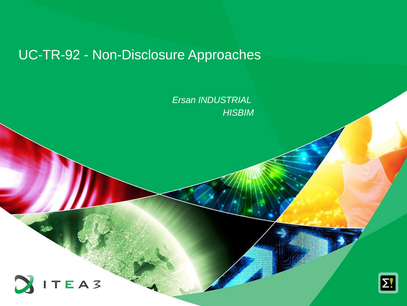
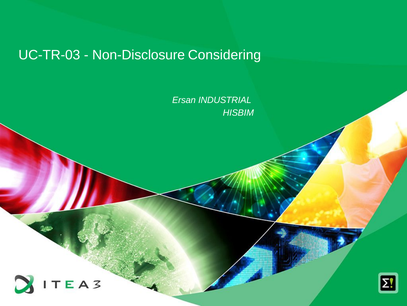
UC-TR-92: UC-TR-92 -> UC-TR-03 (49, 55)
Approaches: Approaches -> Considering (224, 55)
